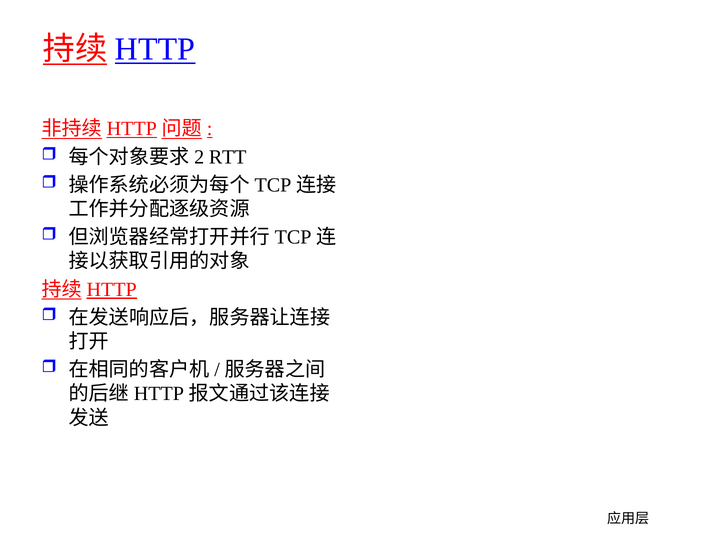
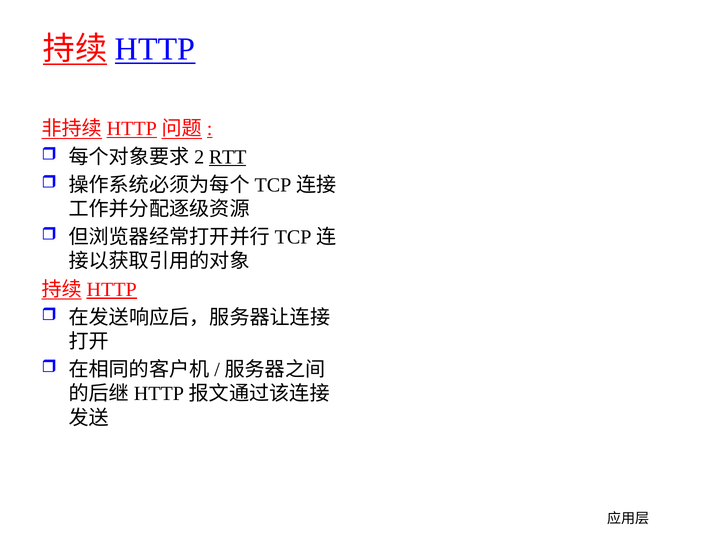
RTT underline: none -> present (228, 157)
